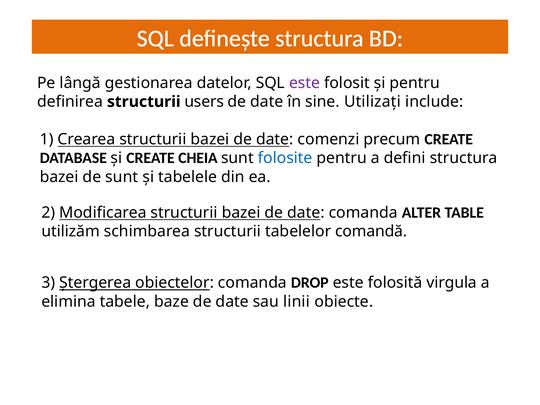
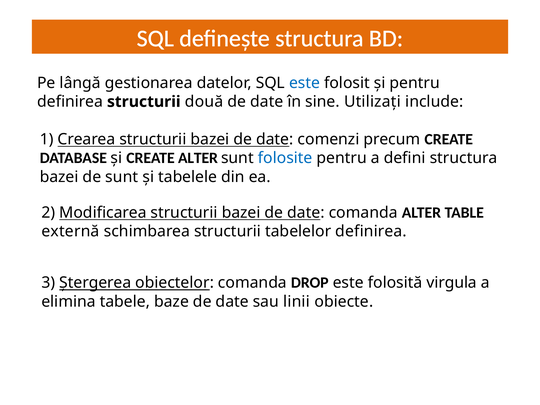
este colour: purple -> blue (304, 83)
users: users -> două (204, 102)
CREATE CHEIA: CHEIA -> ALTER (198, 158)
utilizăm: utilizăm -> externă (71, 231)
tabelelor comandă: comandă -> definirea (371, 231)
